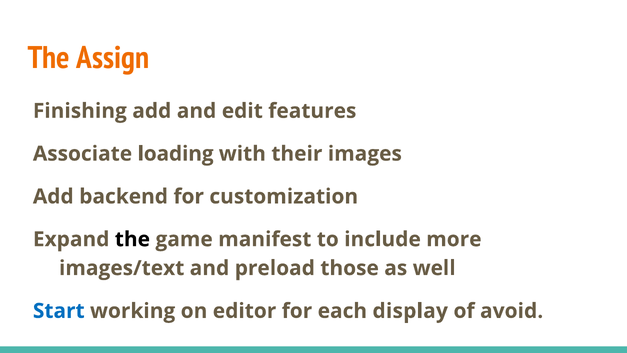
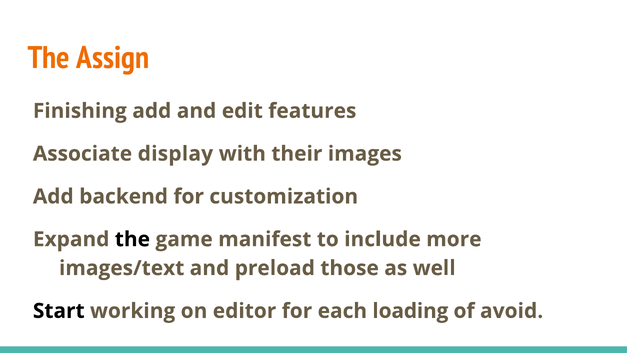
loading: loading -> display (175, 154)
Start colour: blue -> black (59, 311)
display: display -> loading (410, 311)
